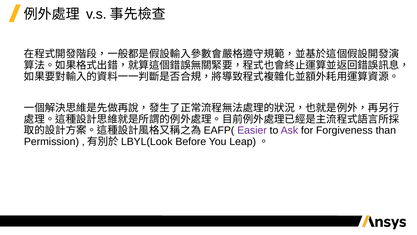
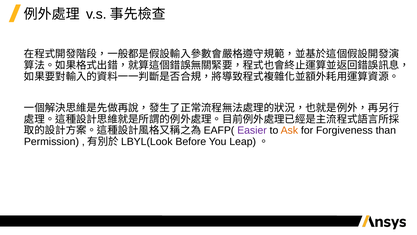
Ask colour: purple -> orange (289, 130)
